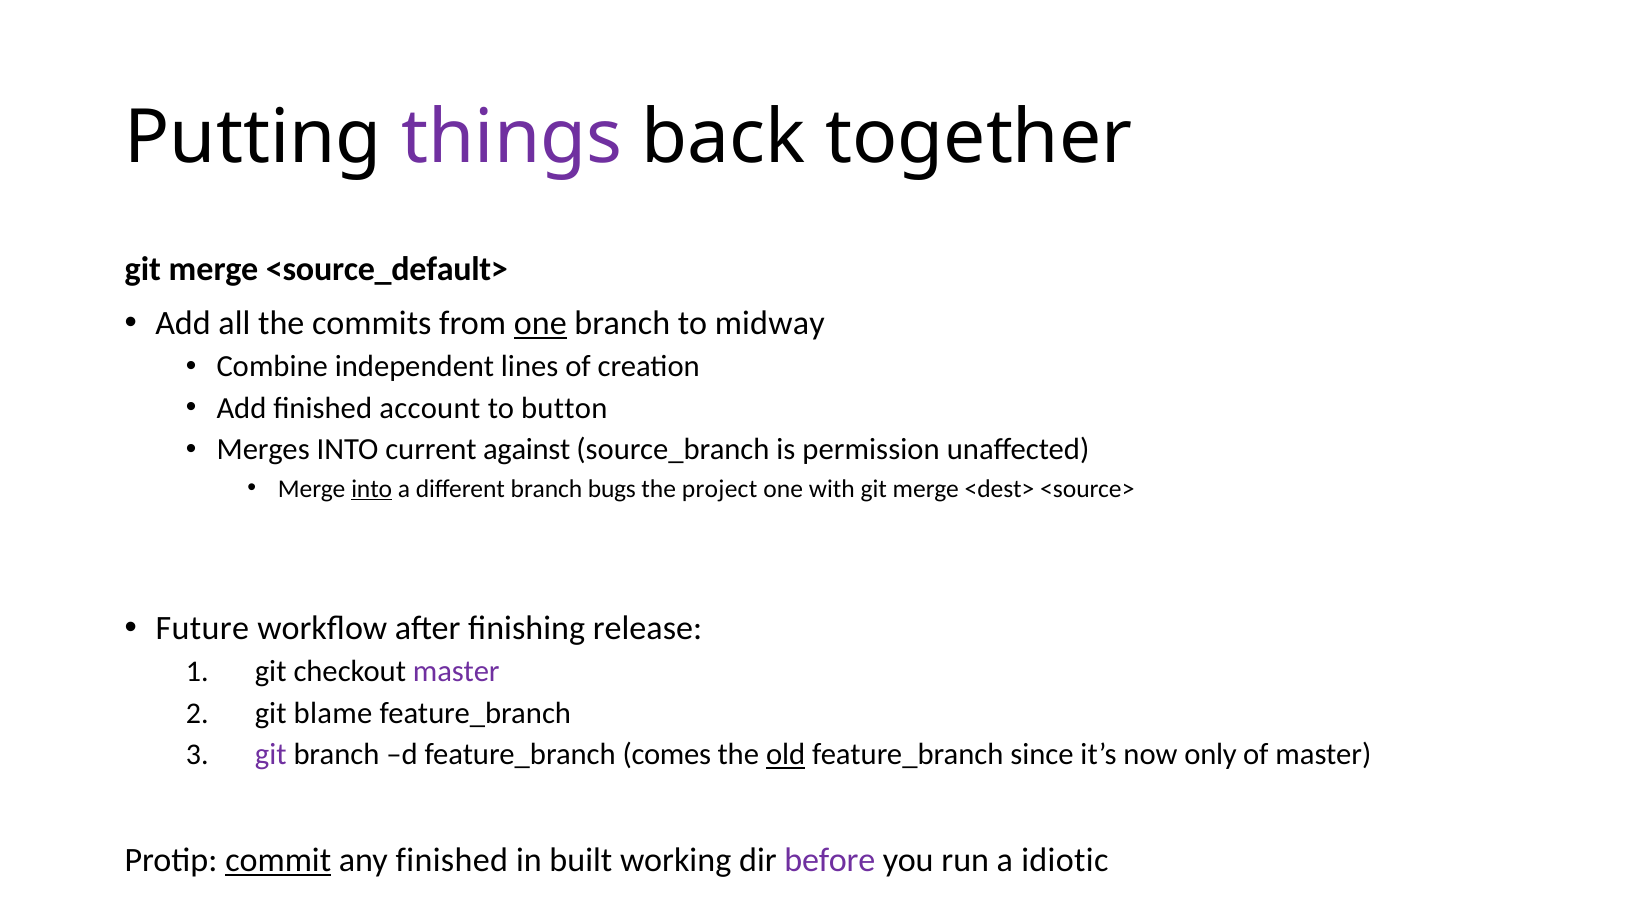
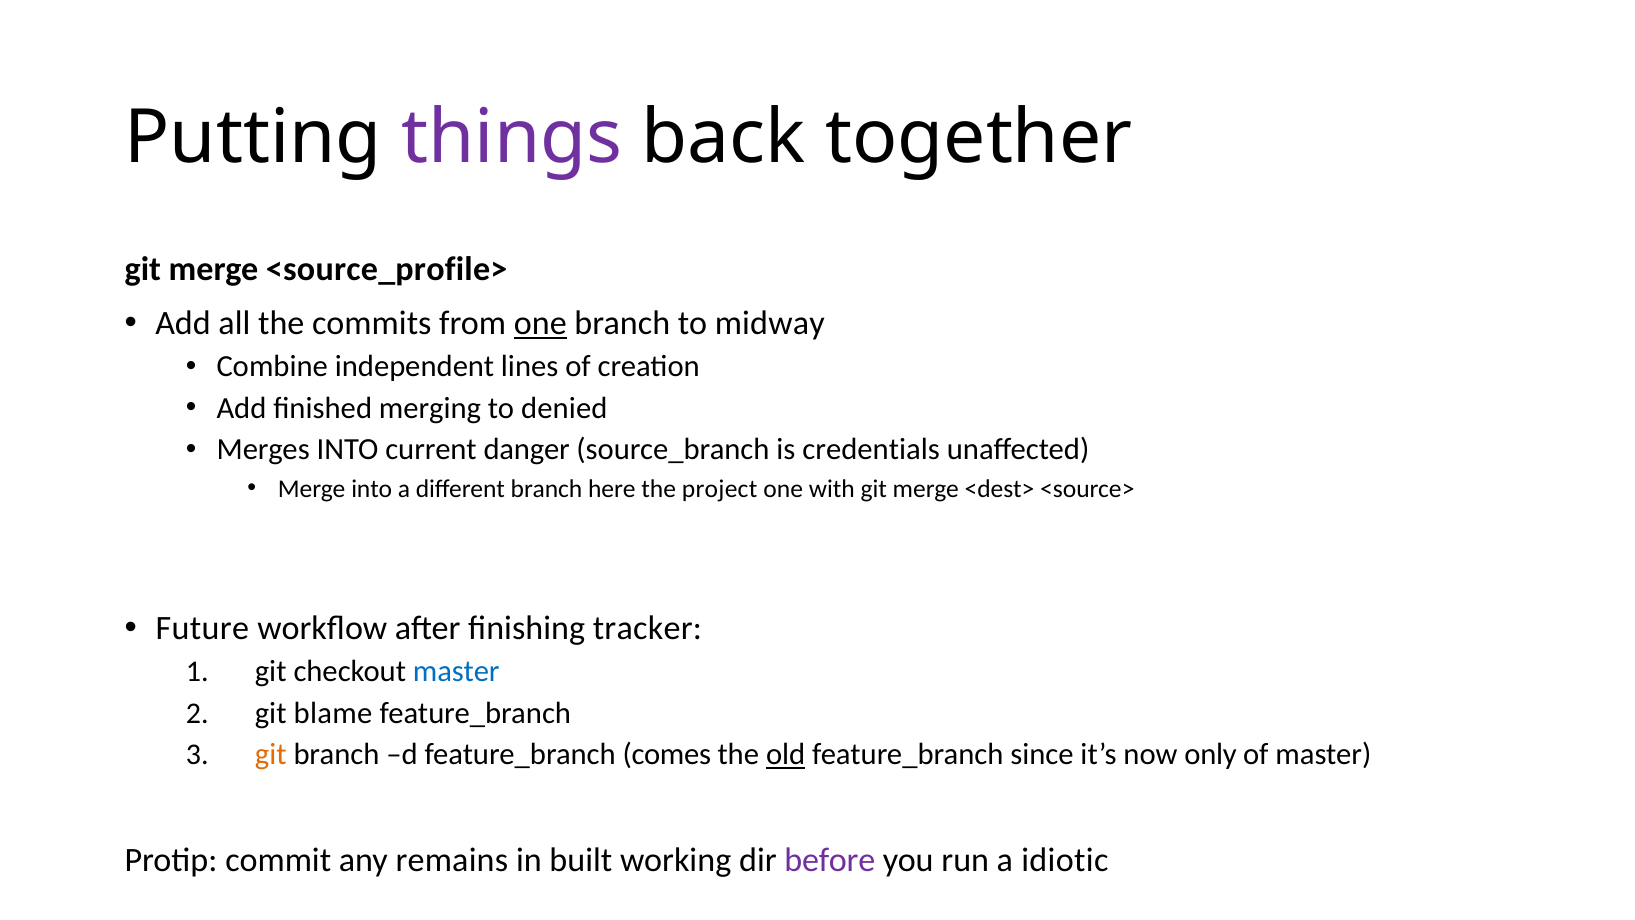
<source_default>: <source_default> -> <source_profile> (387, 269)
account: account -> merging (430, 408)
button: button -> denied (564, 408)
against: against -> danger (527, 450)
permission: permission -> credentials (871, 450)
into underline: present -> none (372, 489)
bugs: bugs -> here (612, 489)
release: release -> tracker (647, 628)
master colour: purple -> blue (456, 671)
git colour: purple -> orange (271, 754)
commit underline: present -> none (278, 860)
any finished: finished -> remains (452, 860)
